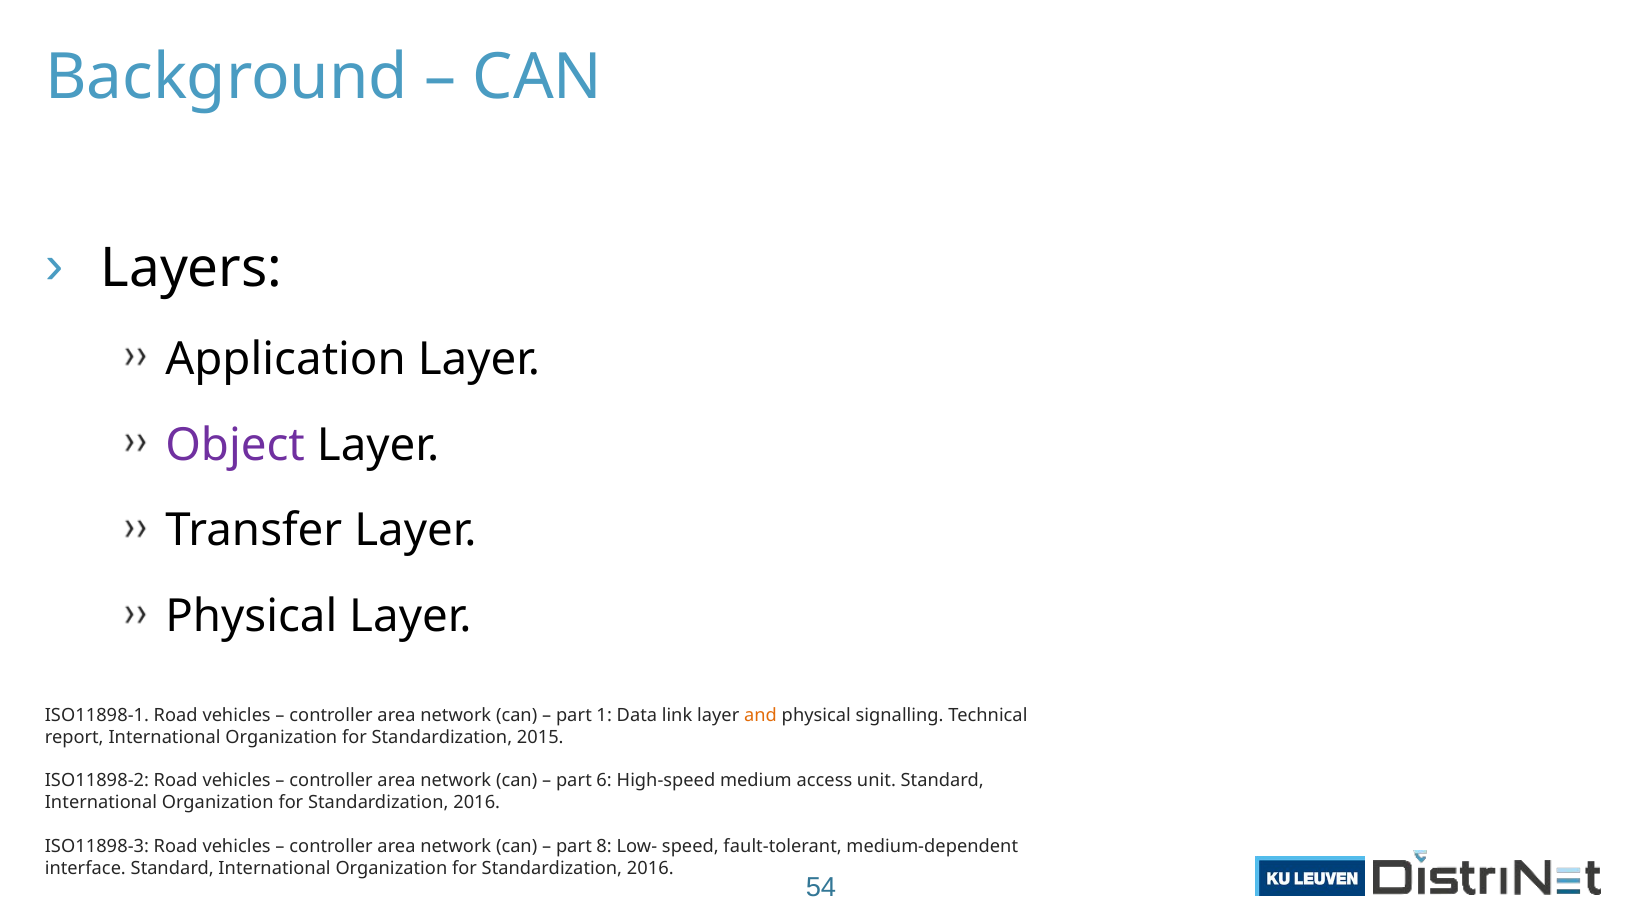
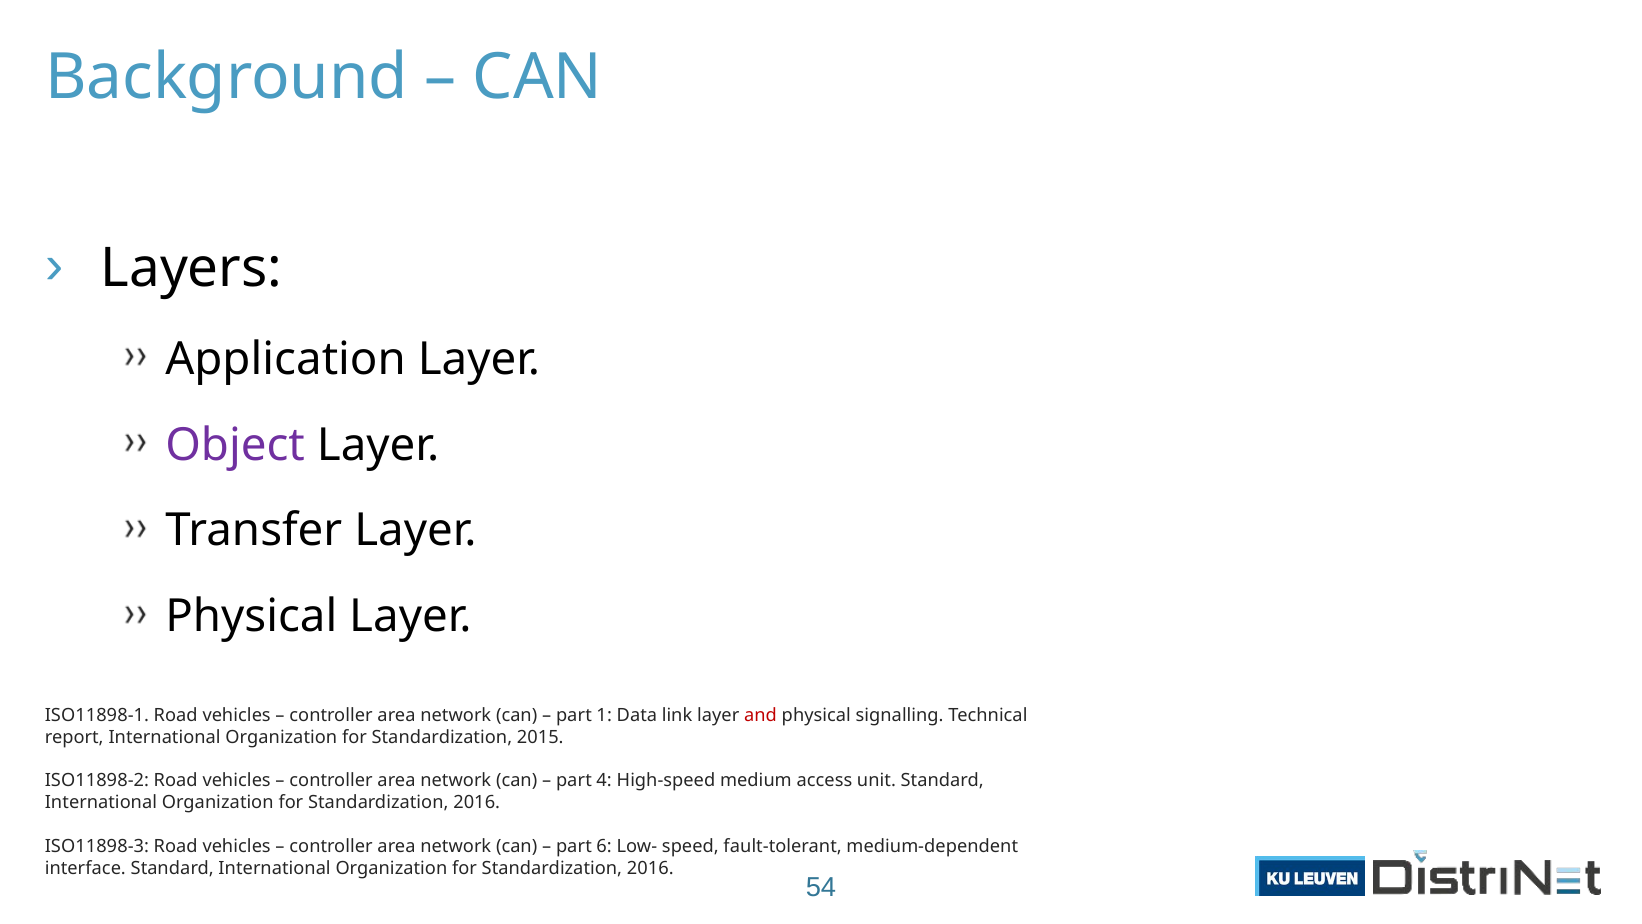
and colour: orange -> red (761, 715)
6: 6 -> 4 (604, 781)
8: 8 -> 6 (604, 846)
